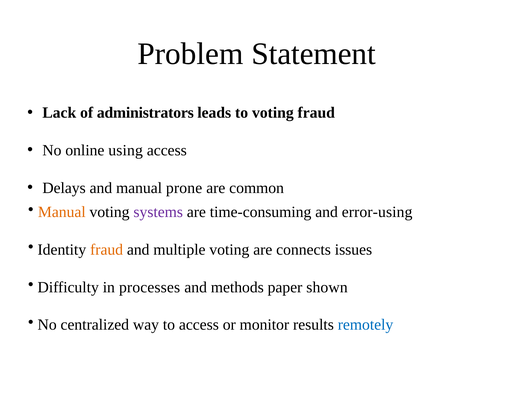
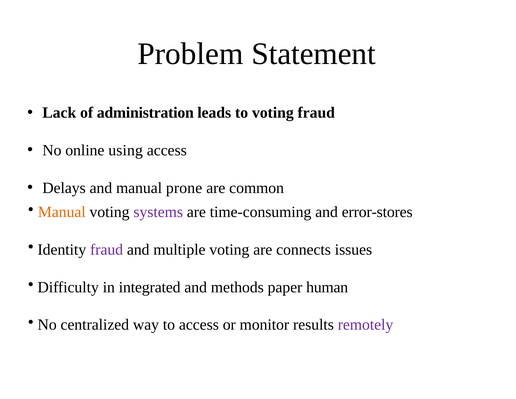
administrators: administrators -> administration (145, 113)
error-using: error-using -> error-stores (377, 212)
fraud colour: orange -> purple (107, 249)
processes: processes -> integrated (150, 287)
shown: shown -> human (327, 287)
remotely colour: blue -> purple (366, 325)
